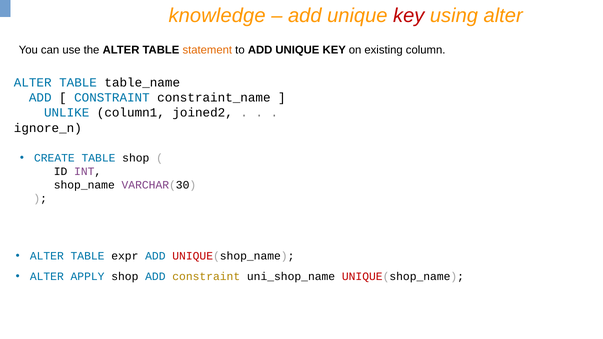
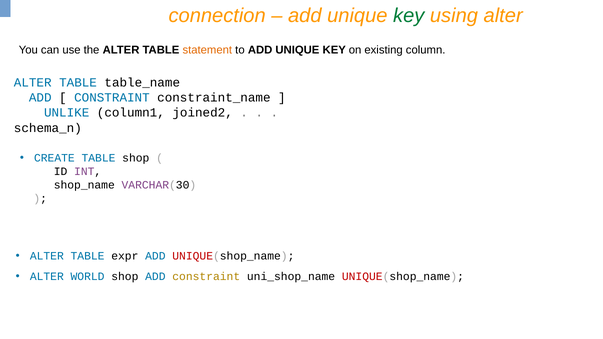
knowledge: knowledge -> connection (217, 16)
key colour: red -> green (409, 16)
ignore_n: ignore_n -> schema_n (48, 128)
APPLY: APPLY -> WORLD (88, 277)
